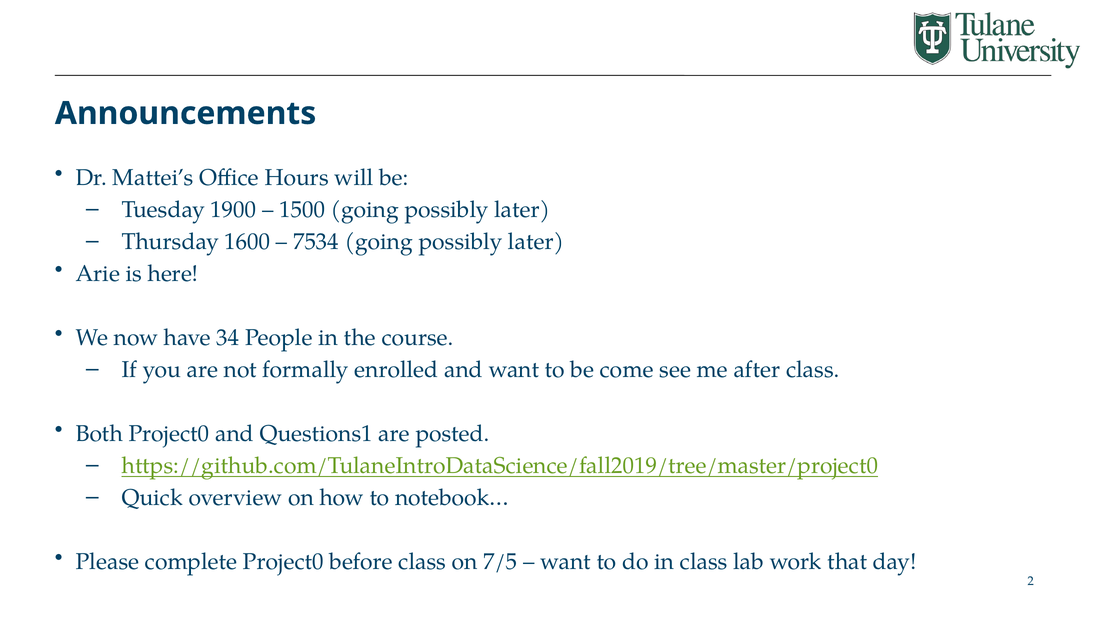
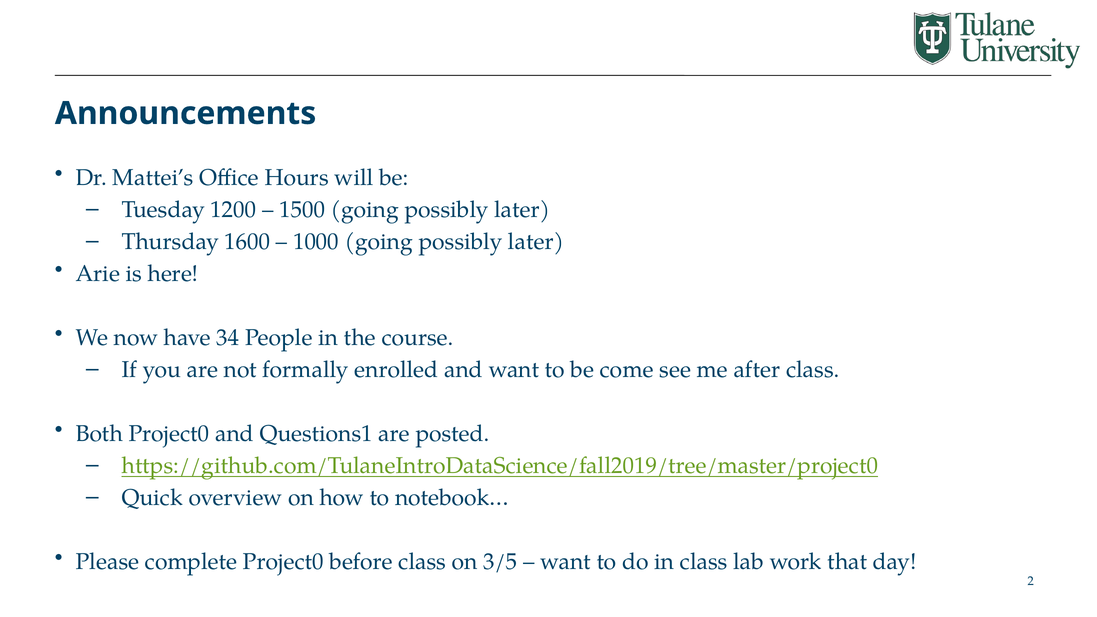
1900: 1900 -> 1200 (233, 210)
7534: 7534 -> 1000 (316, 242)
7/5: 7/5 -> 3/5 (500, 562)
